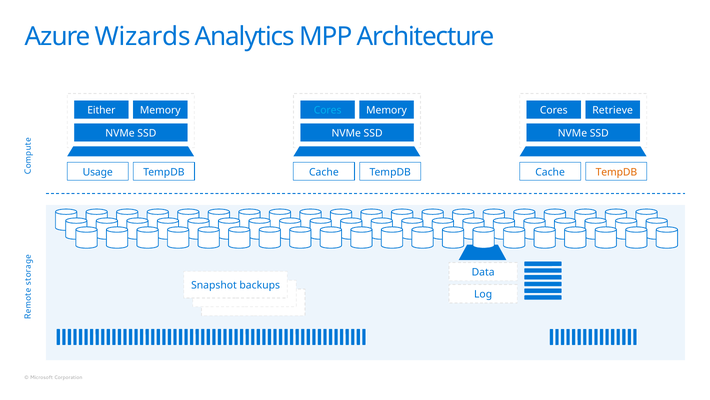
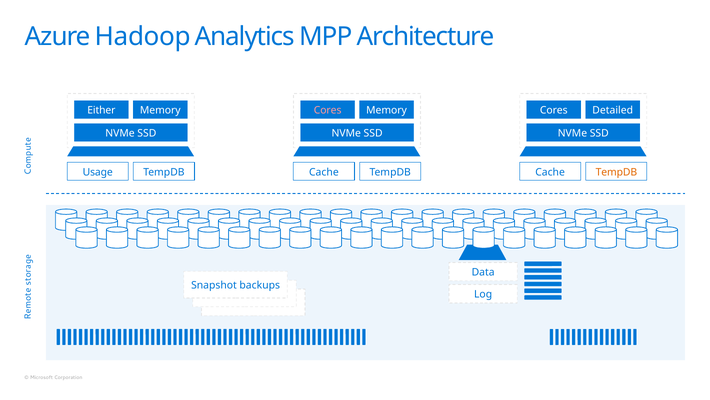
Wizards: Wizards -> Hadoop (143, 36)
Cores colour: light blue -> pink (328, 110)
Retrieve: Retrieve -> Detailed (613, 110)
